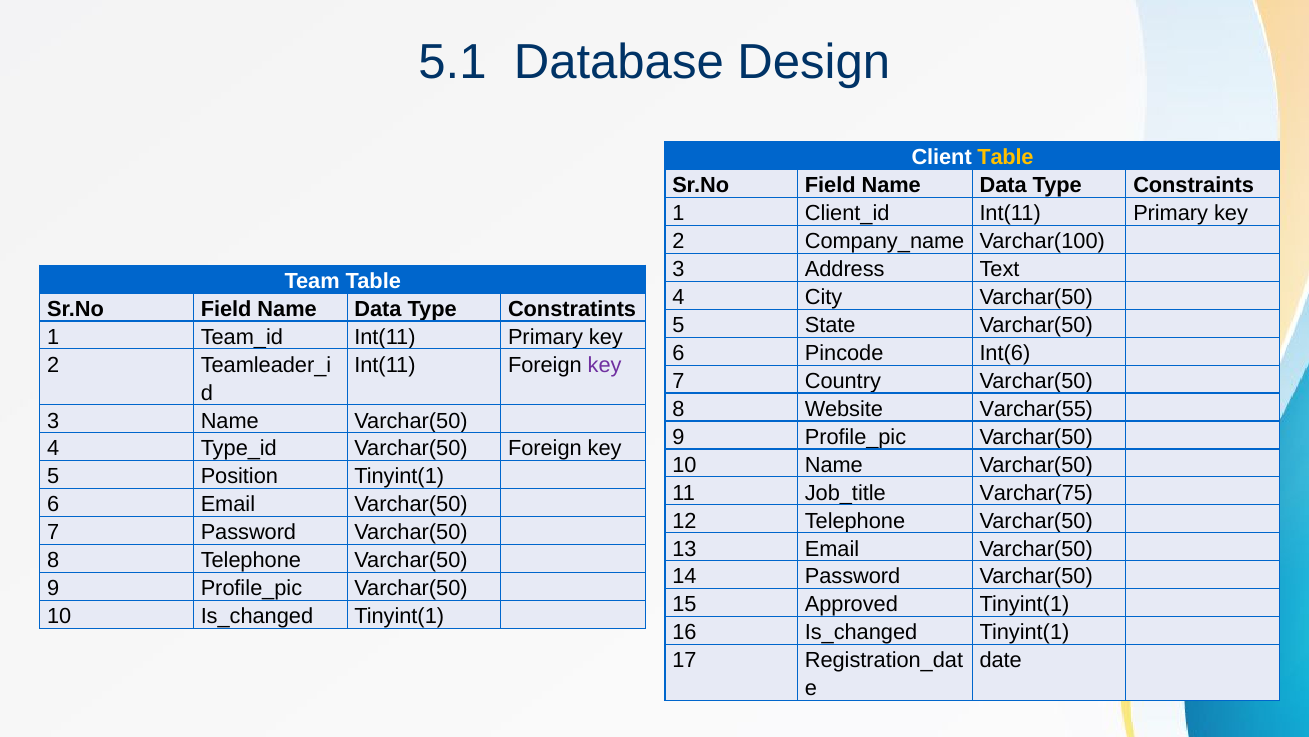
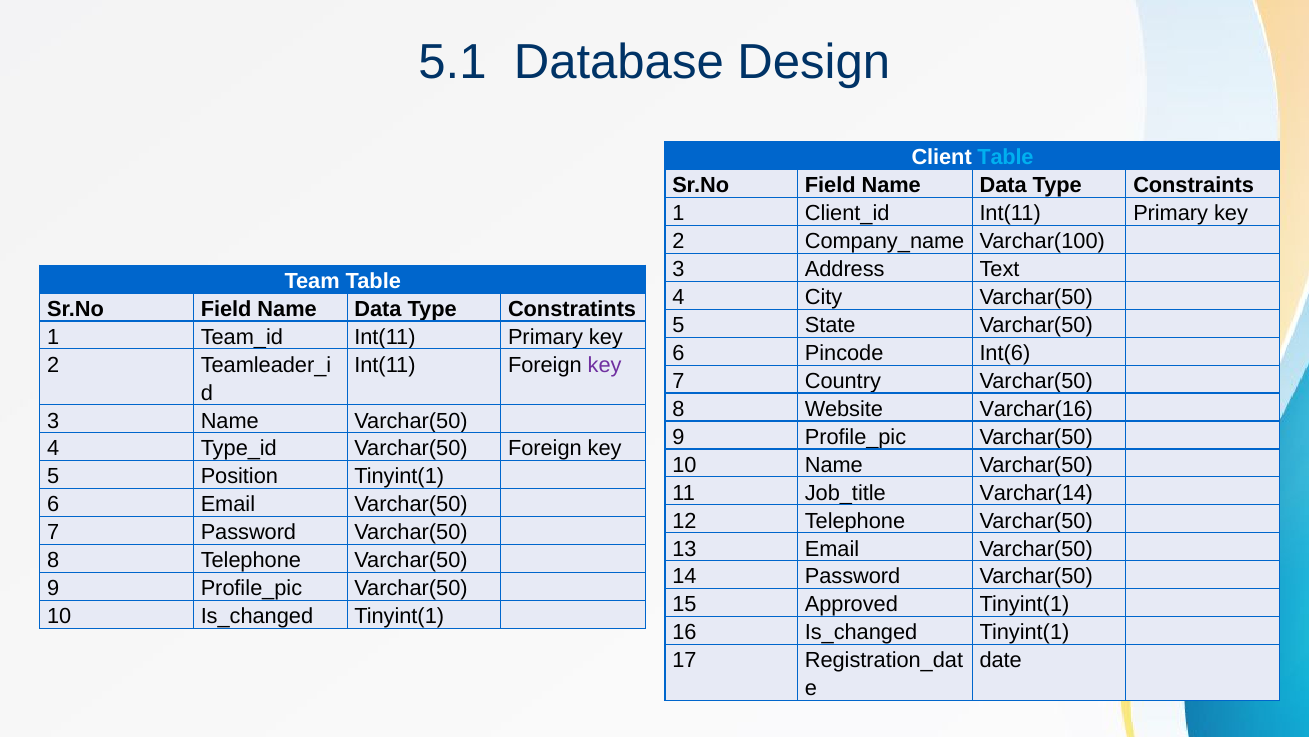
Table colour: yellow -> light blue (1005, 158)
Varchar(55: Varchar(55 -> Varchar(16 (1036, 409)
Varchar(75: Varchar(75 -> Varchar(14 (1036, 492)
